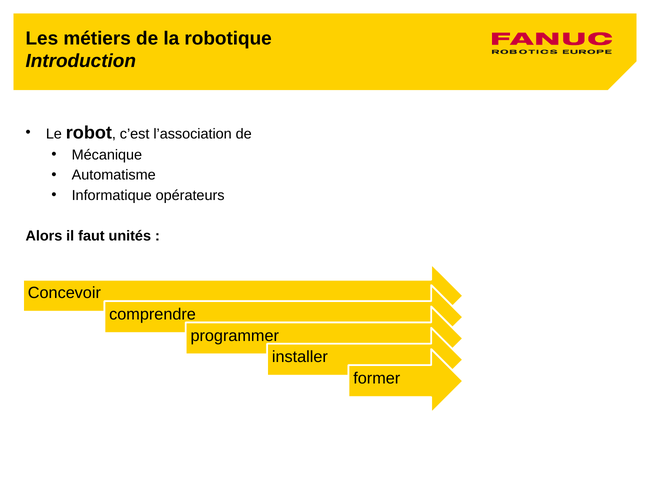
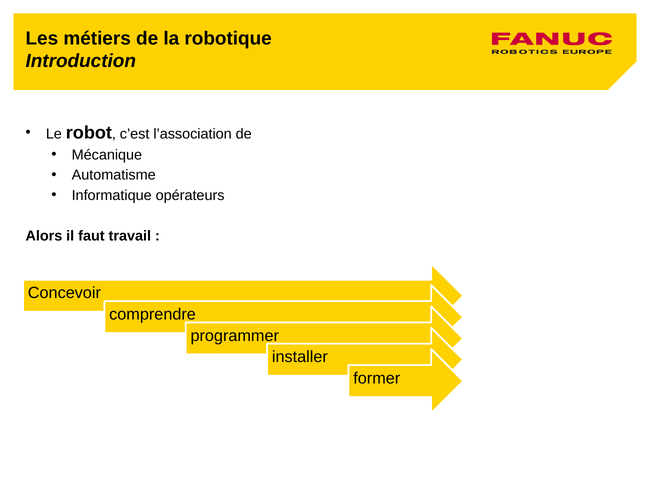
unités: unités -> travail (130, 236)
